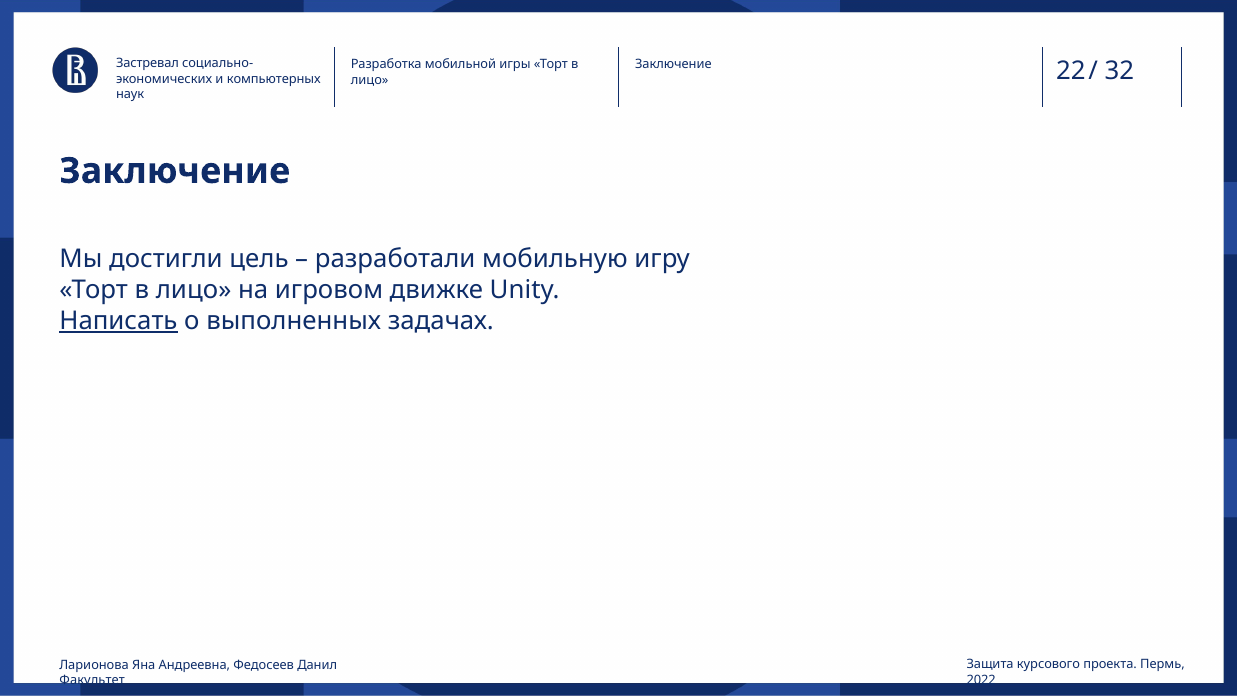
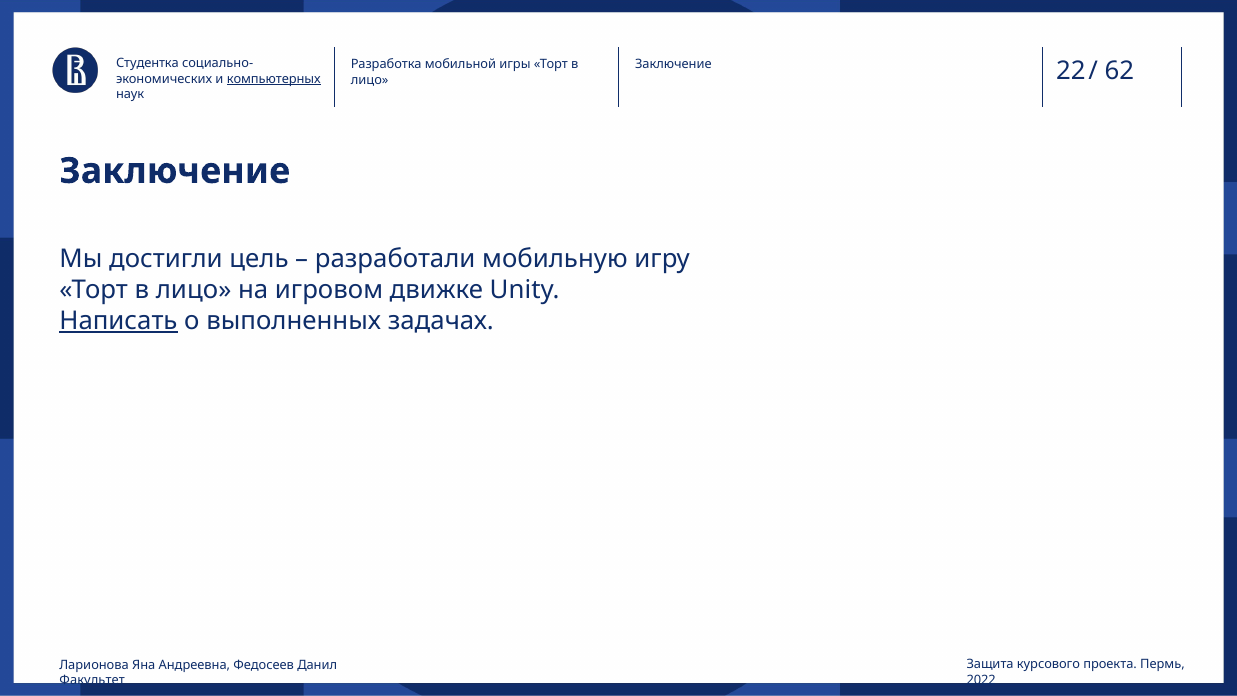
Застревал: Застревал -> Студентка (147, 64)
32: 32 -> 62 (1119, 71)
компьютерных underline: none -> present (274, 79)
